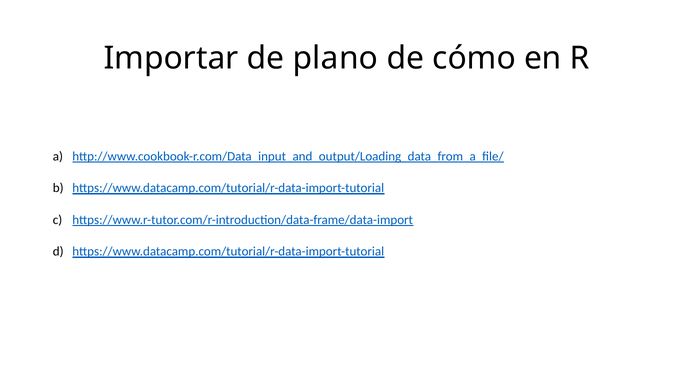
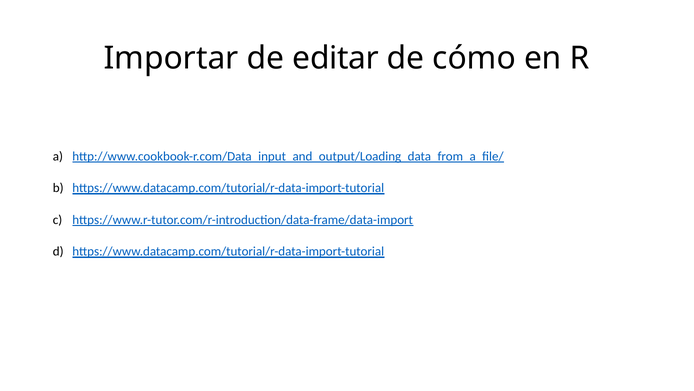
plano: plano -> editar (336, 58)
